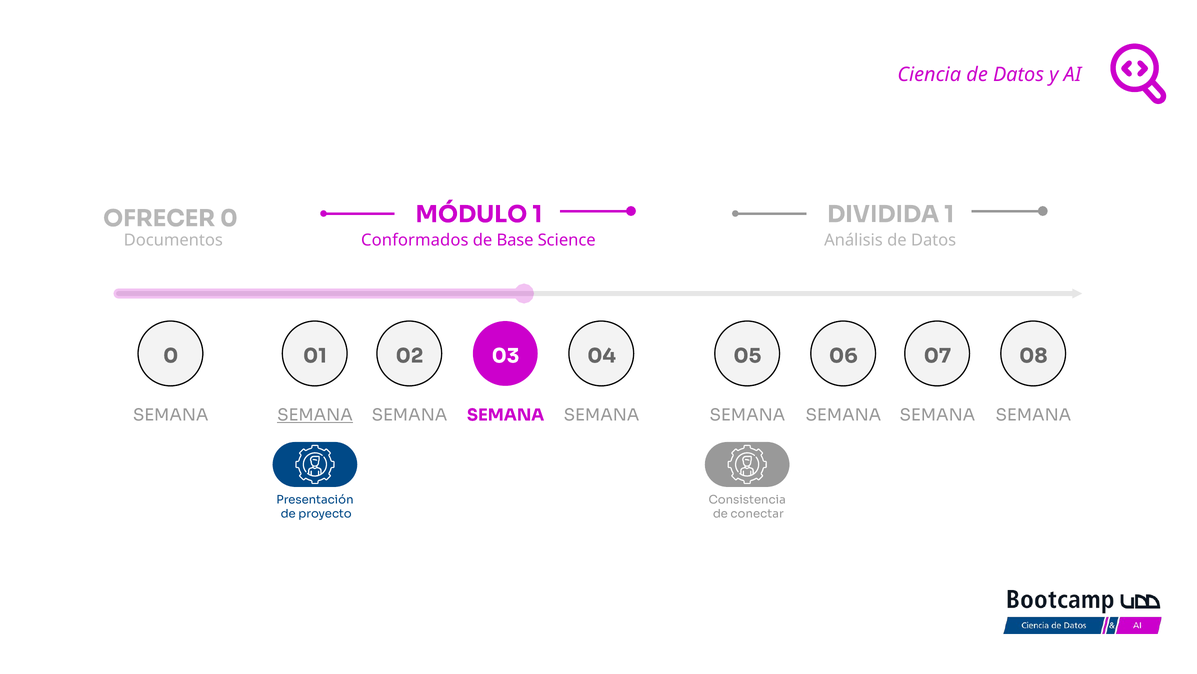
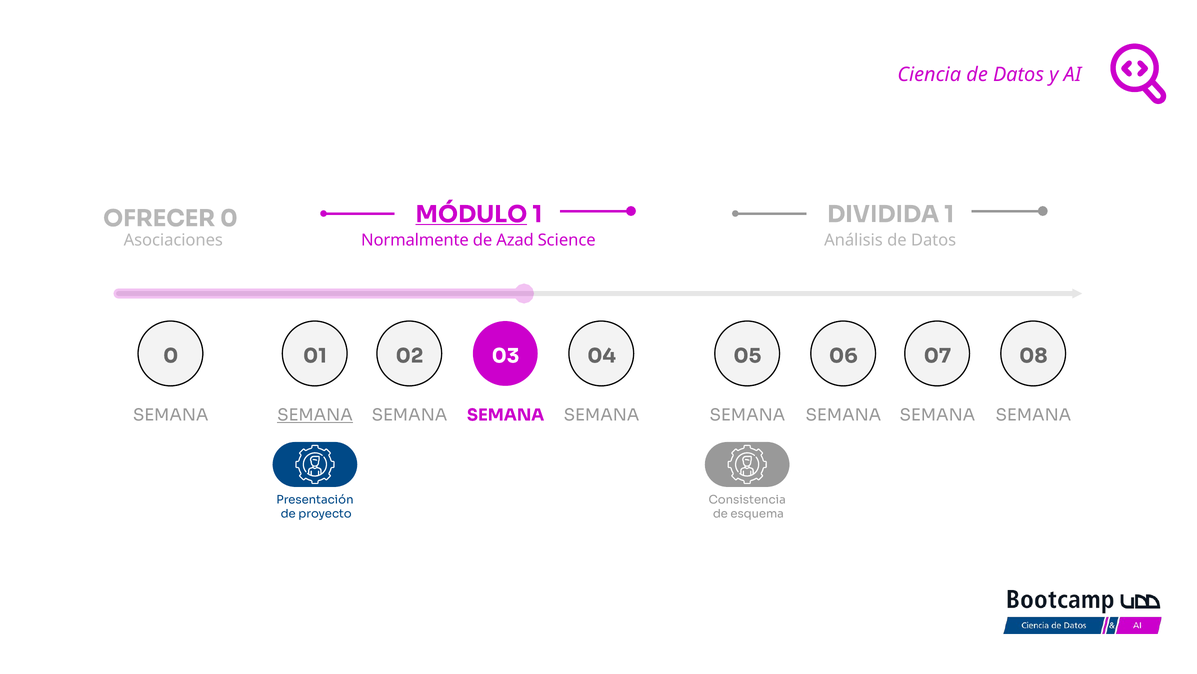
MÓDULO underline: none -> present (471, 214)
Documentos: Documentos -> Asociaciones (173, 240)
Conformados: Conformados -> Normalmente (415, 240)
Base: Base -> Azad (515, 240)
conectar: conectar -> esquema (757, 514)
